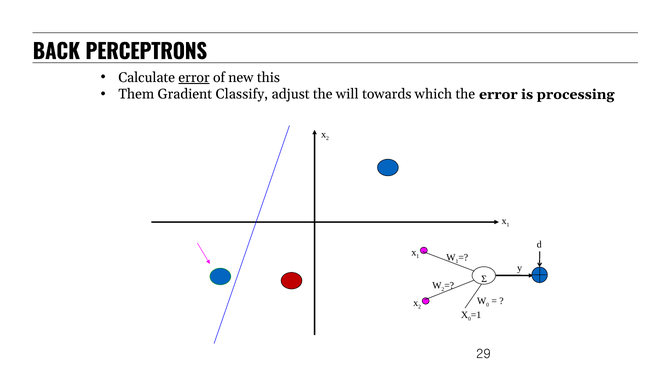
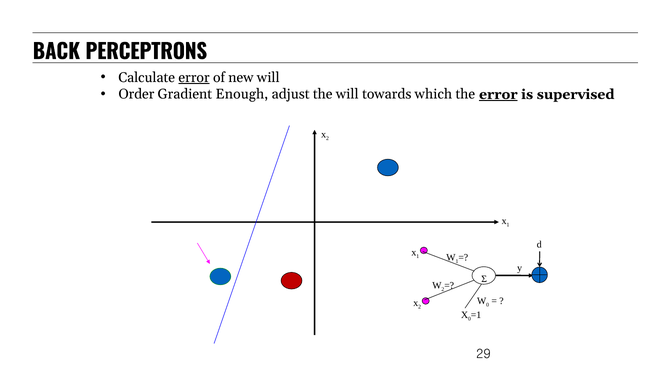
new this: this -> will (268, 78)
Them: Them -> Order (136, 94)
Classify: Classify -> Enough (242, 94)
error underline: none -> present (498, 94)
processing: processing -> supervised (576, 94)
